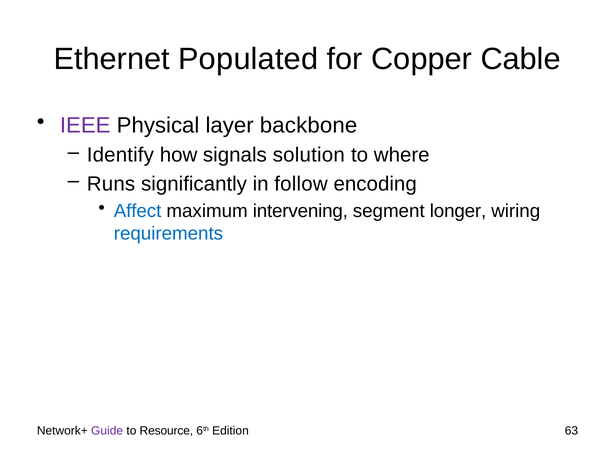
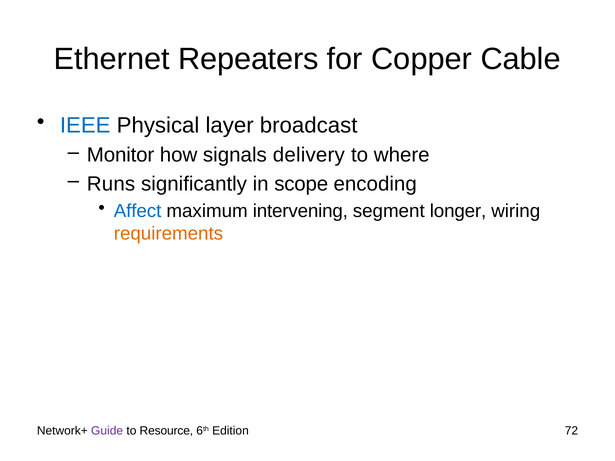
Populated: Populated -> Repeaters (248, 59)
IEEE colour: purple -> blue (85, 126)
backbone: backbone -> broadcast (309, 126)
Identify: Identify -> Monitor (121, 155)
solution: solution -> delivery (309, 155)
follow: follow -> scope (301, 184)
requirements colour: blue -> orange (168, 234)
63: 63 -> 72 (571, 431)
